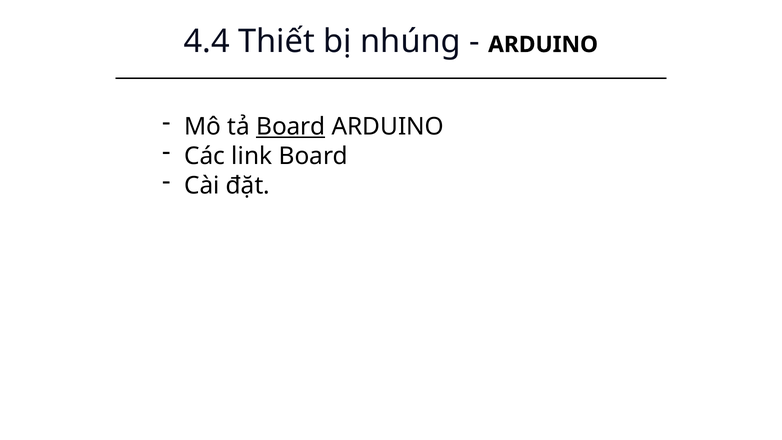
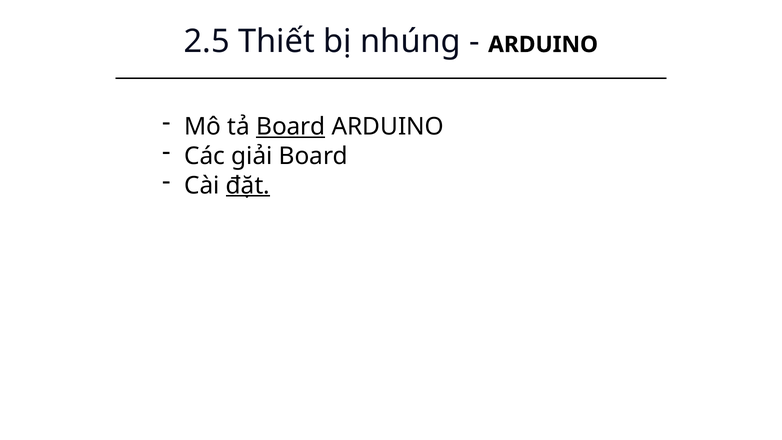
4.4: 4.4 -> 2.5 (207, 41)
link: link -> giải (252, 156)
đặt underline: none -> present (248, 185)
